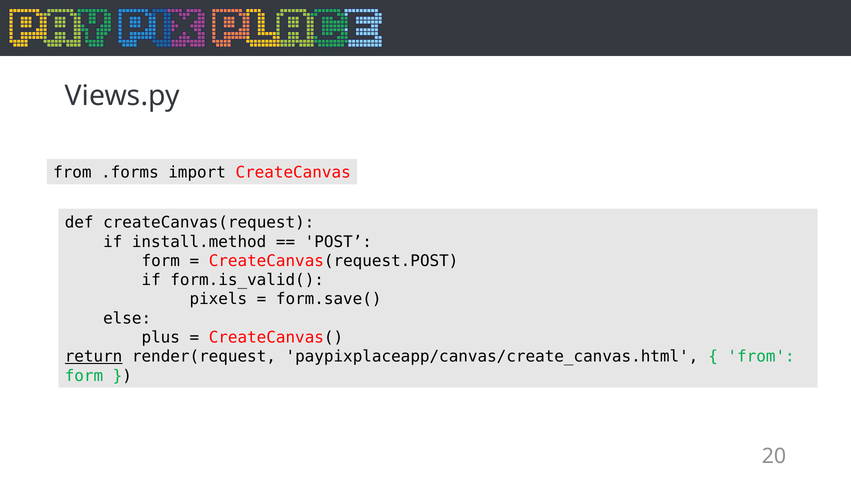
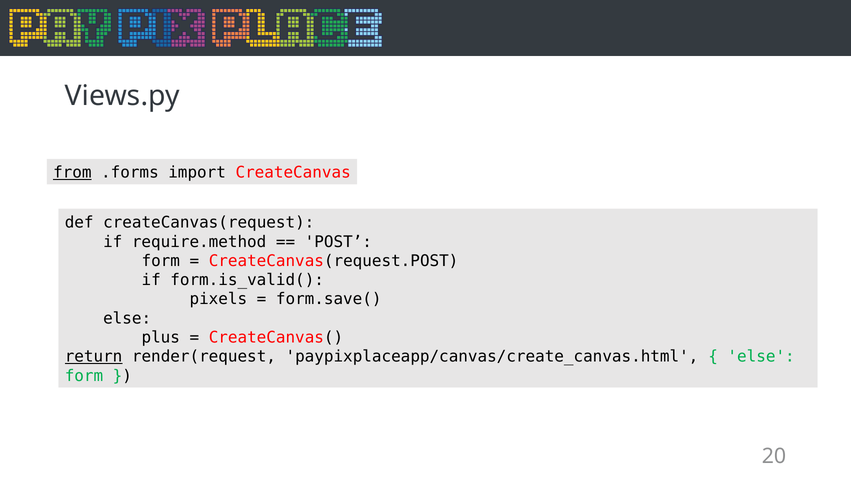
from underline: none -> present (72, 173)
install.method: install.method -> require.method (199, 242)
from: from -> else (761, 356)
